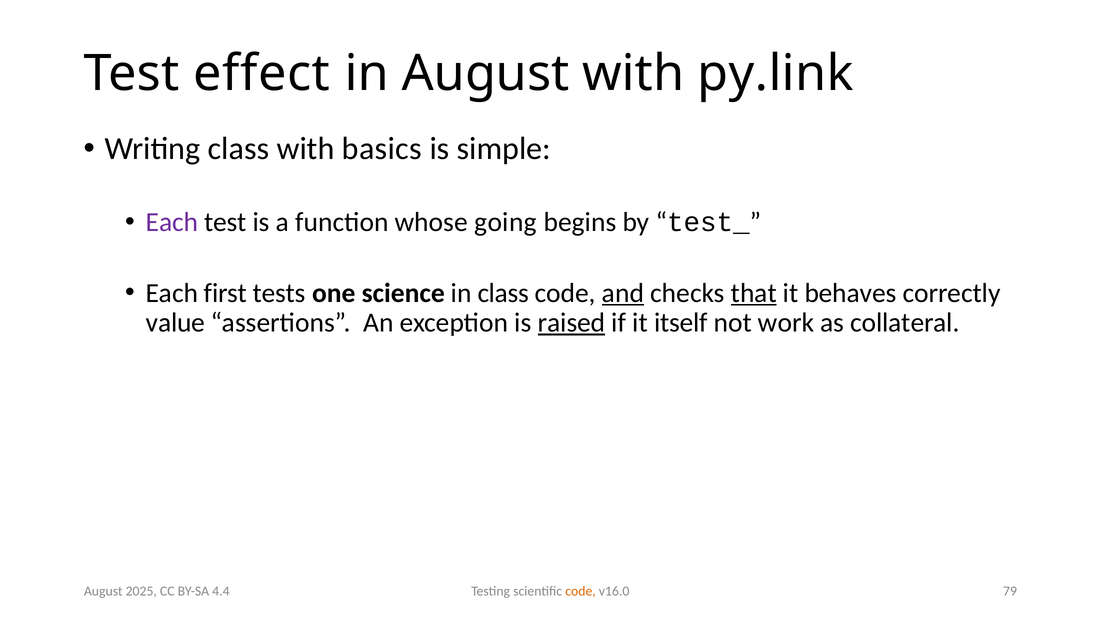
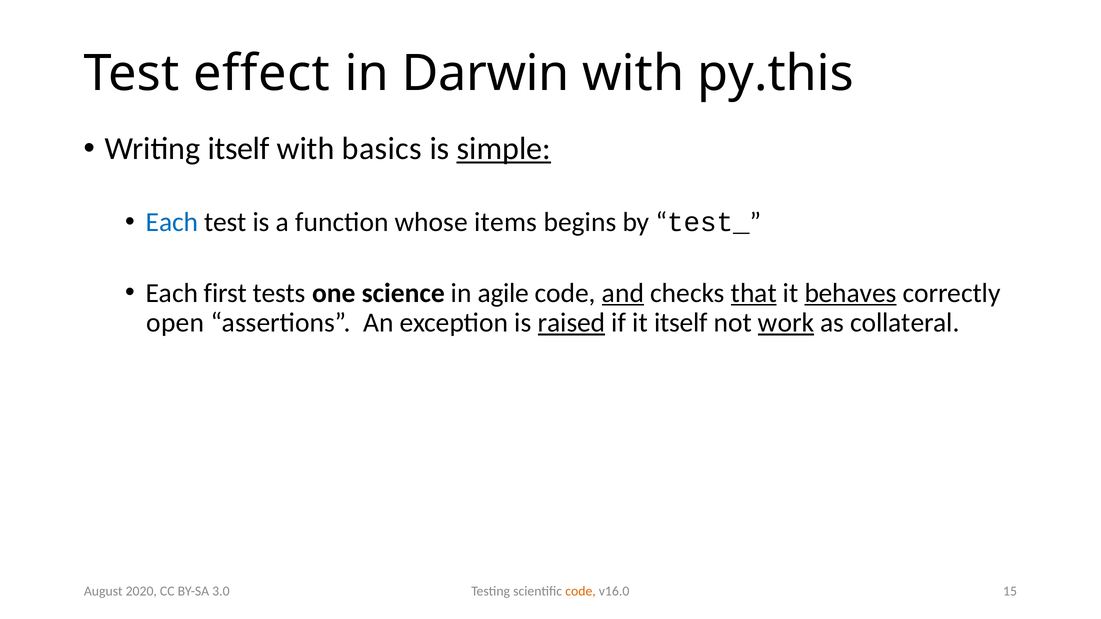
in August: August -> Darwin (486, 73)
py.link: py.link -> py.this (776, 73)
Writing class: class -> itself (239, 149)
simple underline: none -> present (504, 149)
Each colour: purple -> blue (172, 222)
going: going -> items (506, 222)
in class: class -> agile (503, 293)
behaves underline: none -> present (851, 293)
value: value -> open (175, 323)
work underline: none -> present (786, 323)
79: 79 -> 15 (1010, 591)
2025: 2025 -> 2020 (141, 591)
4.4: 4.4 -> 3.0 (221, 591)
